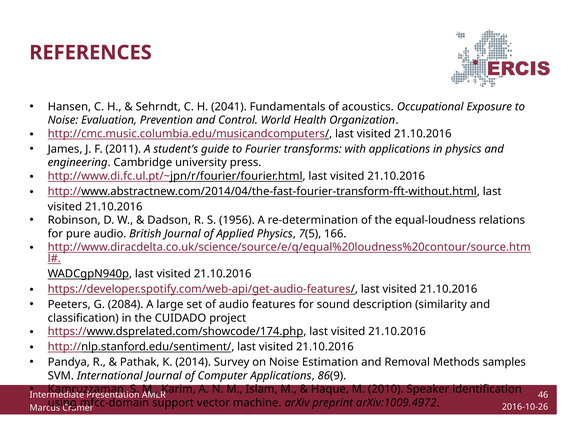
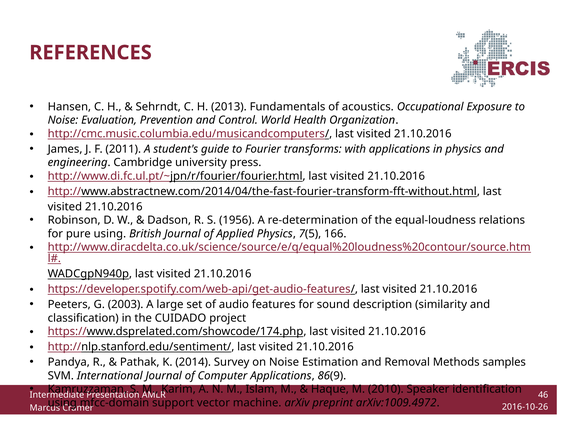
2041: 2041 -> 2013 (229, 107)
pure audio: audio -> using (110, 234)
2084: 2084 -> 2003 (126, 305)
